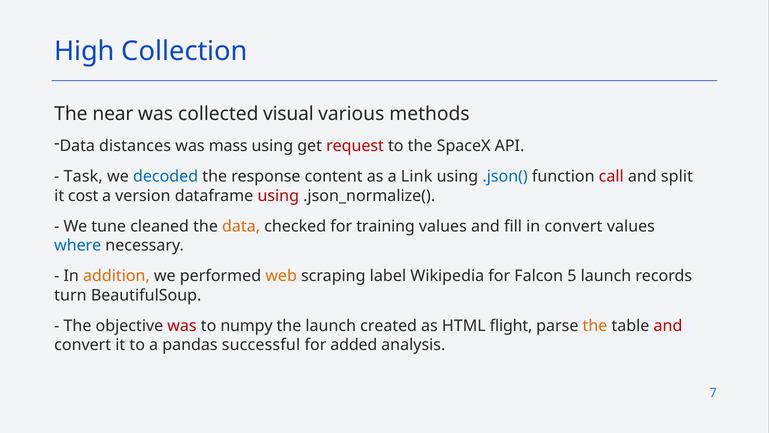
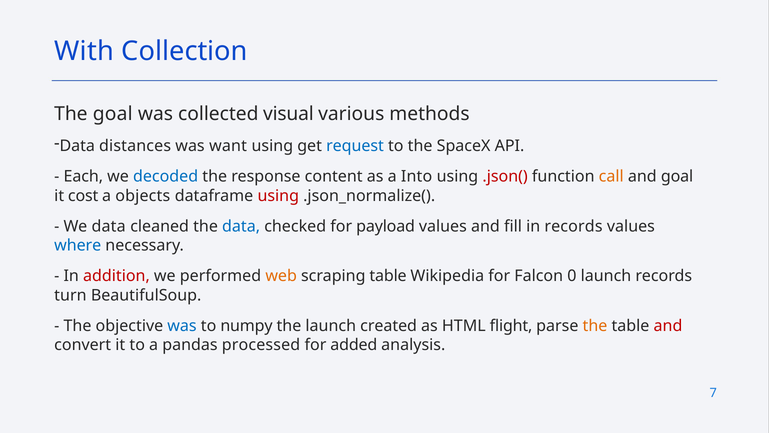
High: High -> With (84, 51)
The near: near -> goal (113, 114)
mass: mass -> want (228, 146)
request colour: red -> blue (355, 146)
Task: Task -> Each (83, 176)
Link: Link -> Into (417, 176)
.json( colour: blue -> red (505, 176)
call colour: red -> orange (611, 176)
and split: split -> goal (677, 176)
version: version -> objects (143, 196)
We tune: tune -> data (109, 226)
data colour: orange -> blue (241, 226)
training: training -> payload (386, 226)
in convert: convert -> records (573, 226)
addition colour: orange -> red (116, 276)
scraping label: label -> table (388, 276)
5: 5 -> 0 (572, 276)
was colour: red -> blue (182, 326)
successful: successful -> processed (261, 345)
